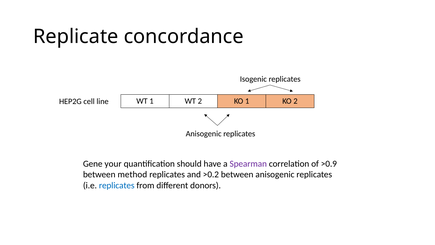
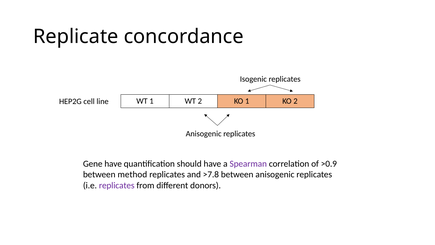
Gene your: your -> have (113, 163)
>0.2: >0.2 -> >7.8 (211, 174)
replicates colour: blue -> purple (117, 185)
